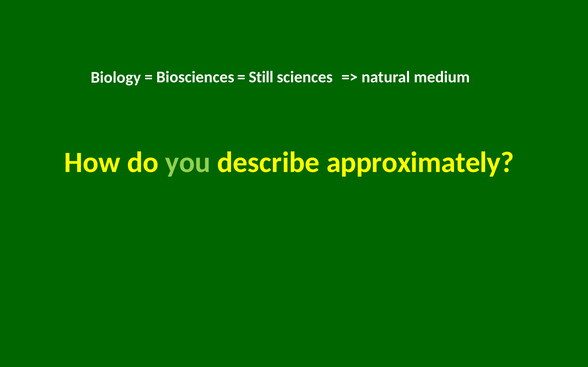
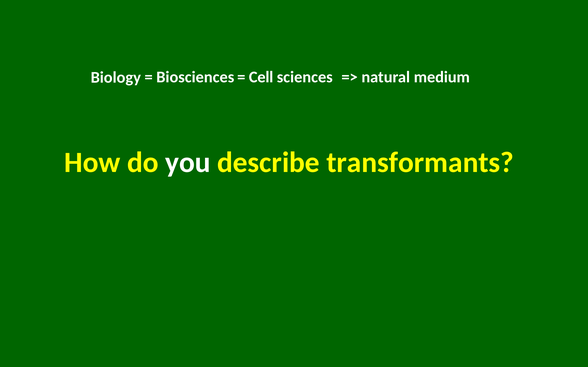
Still: Still -> Cell (261, 77)
you colour: light green -> white (188, 163)
approximately: approximately -> transformants (420, 163)
